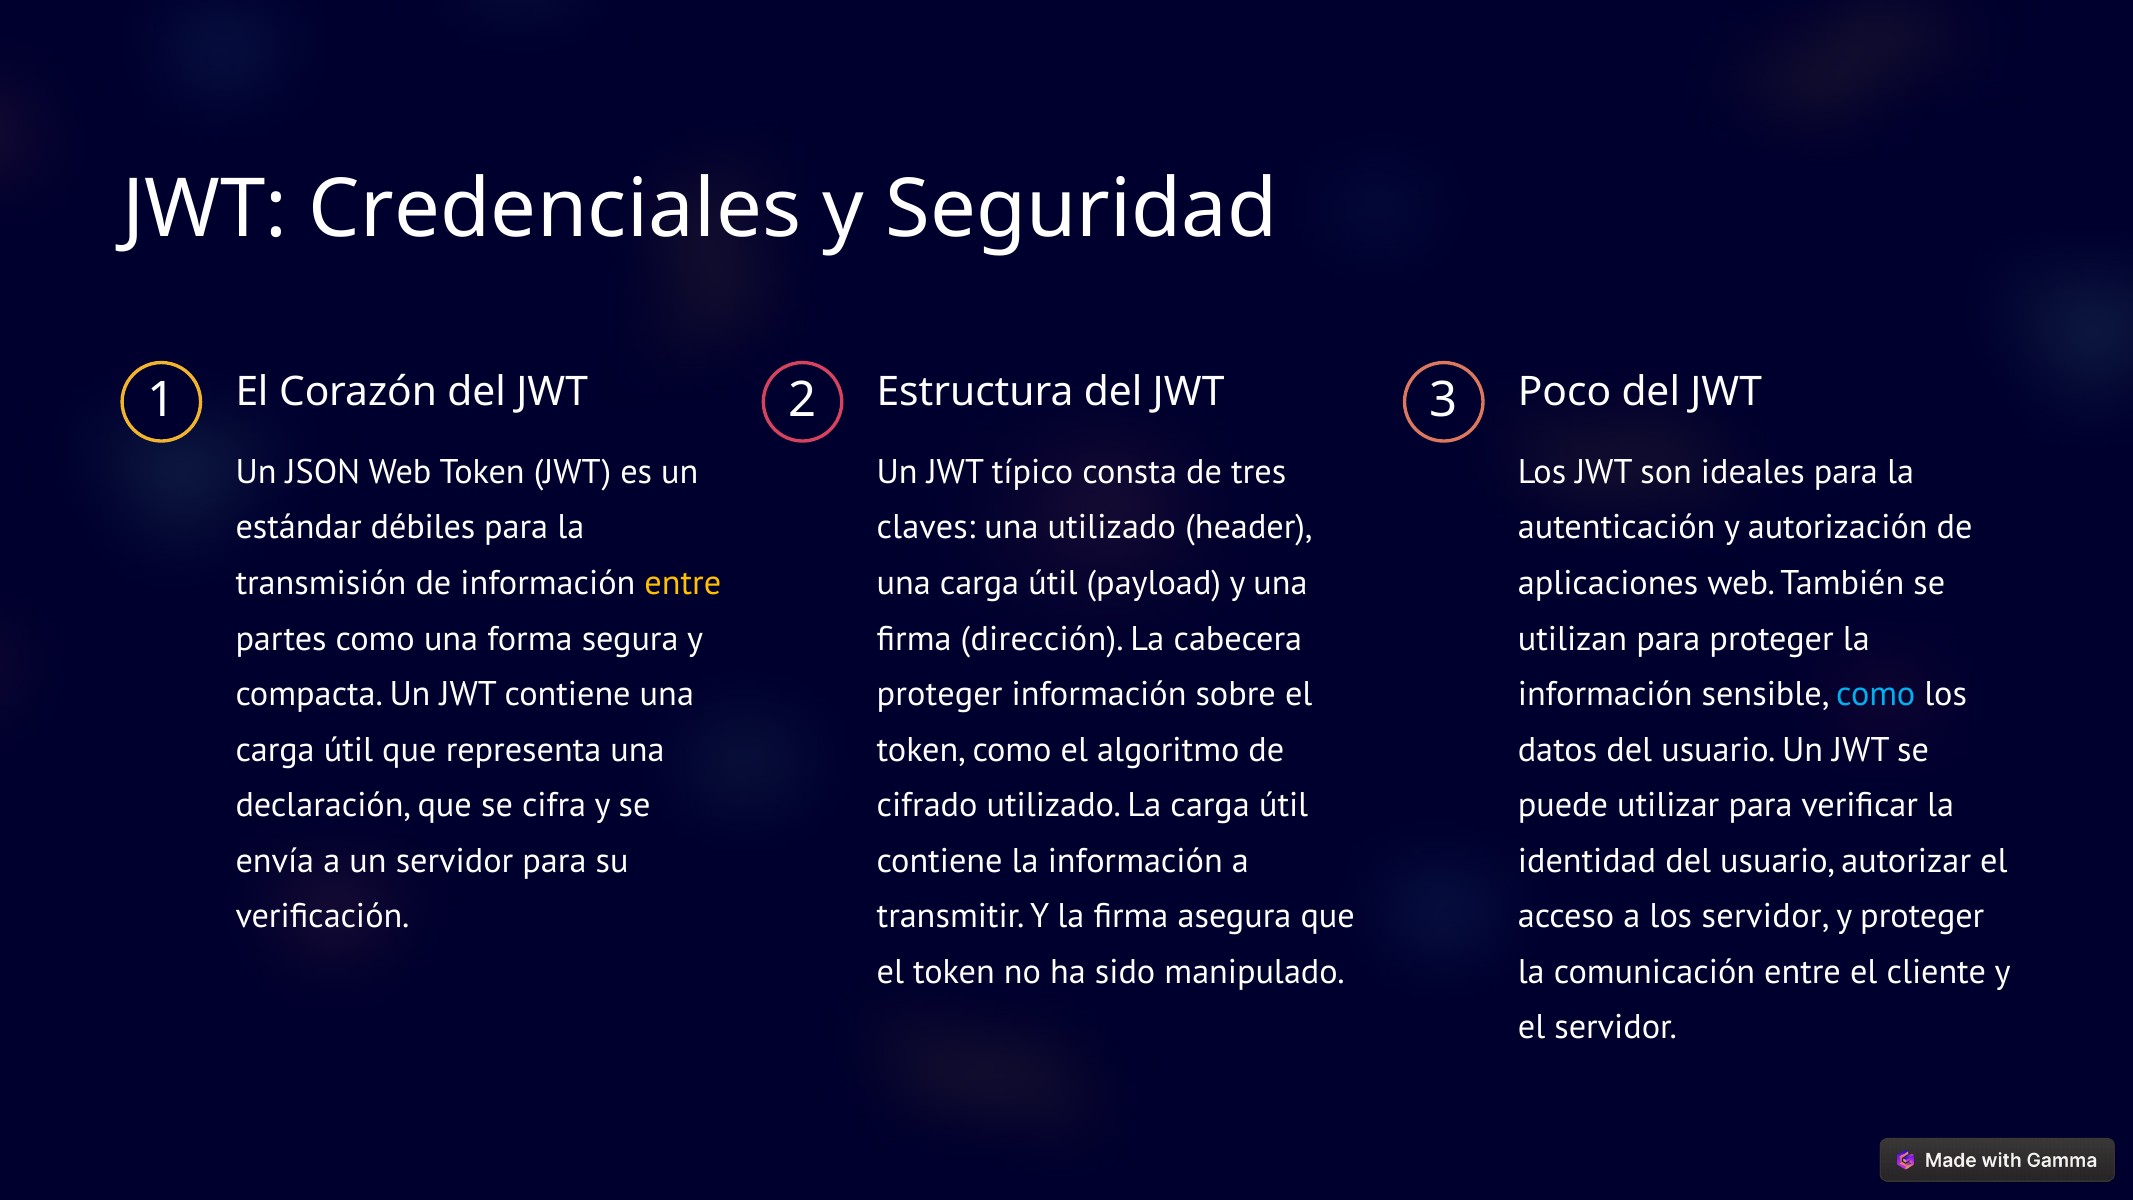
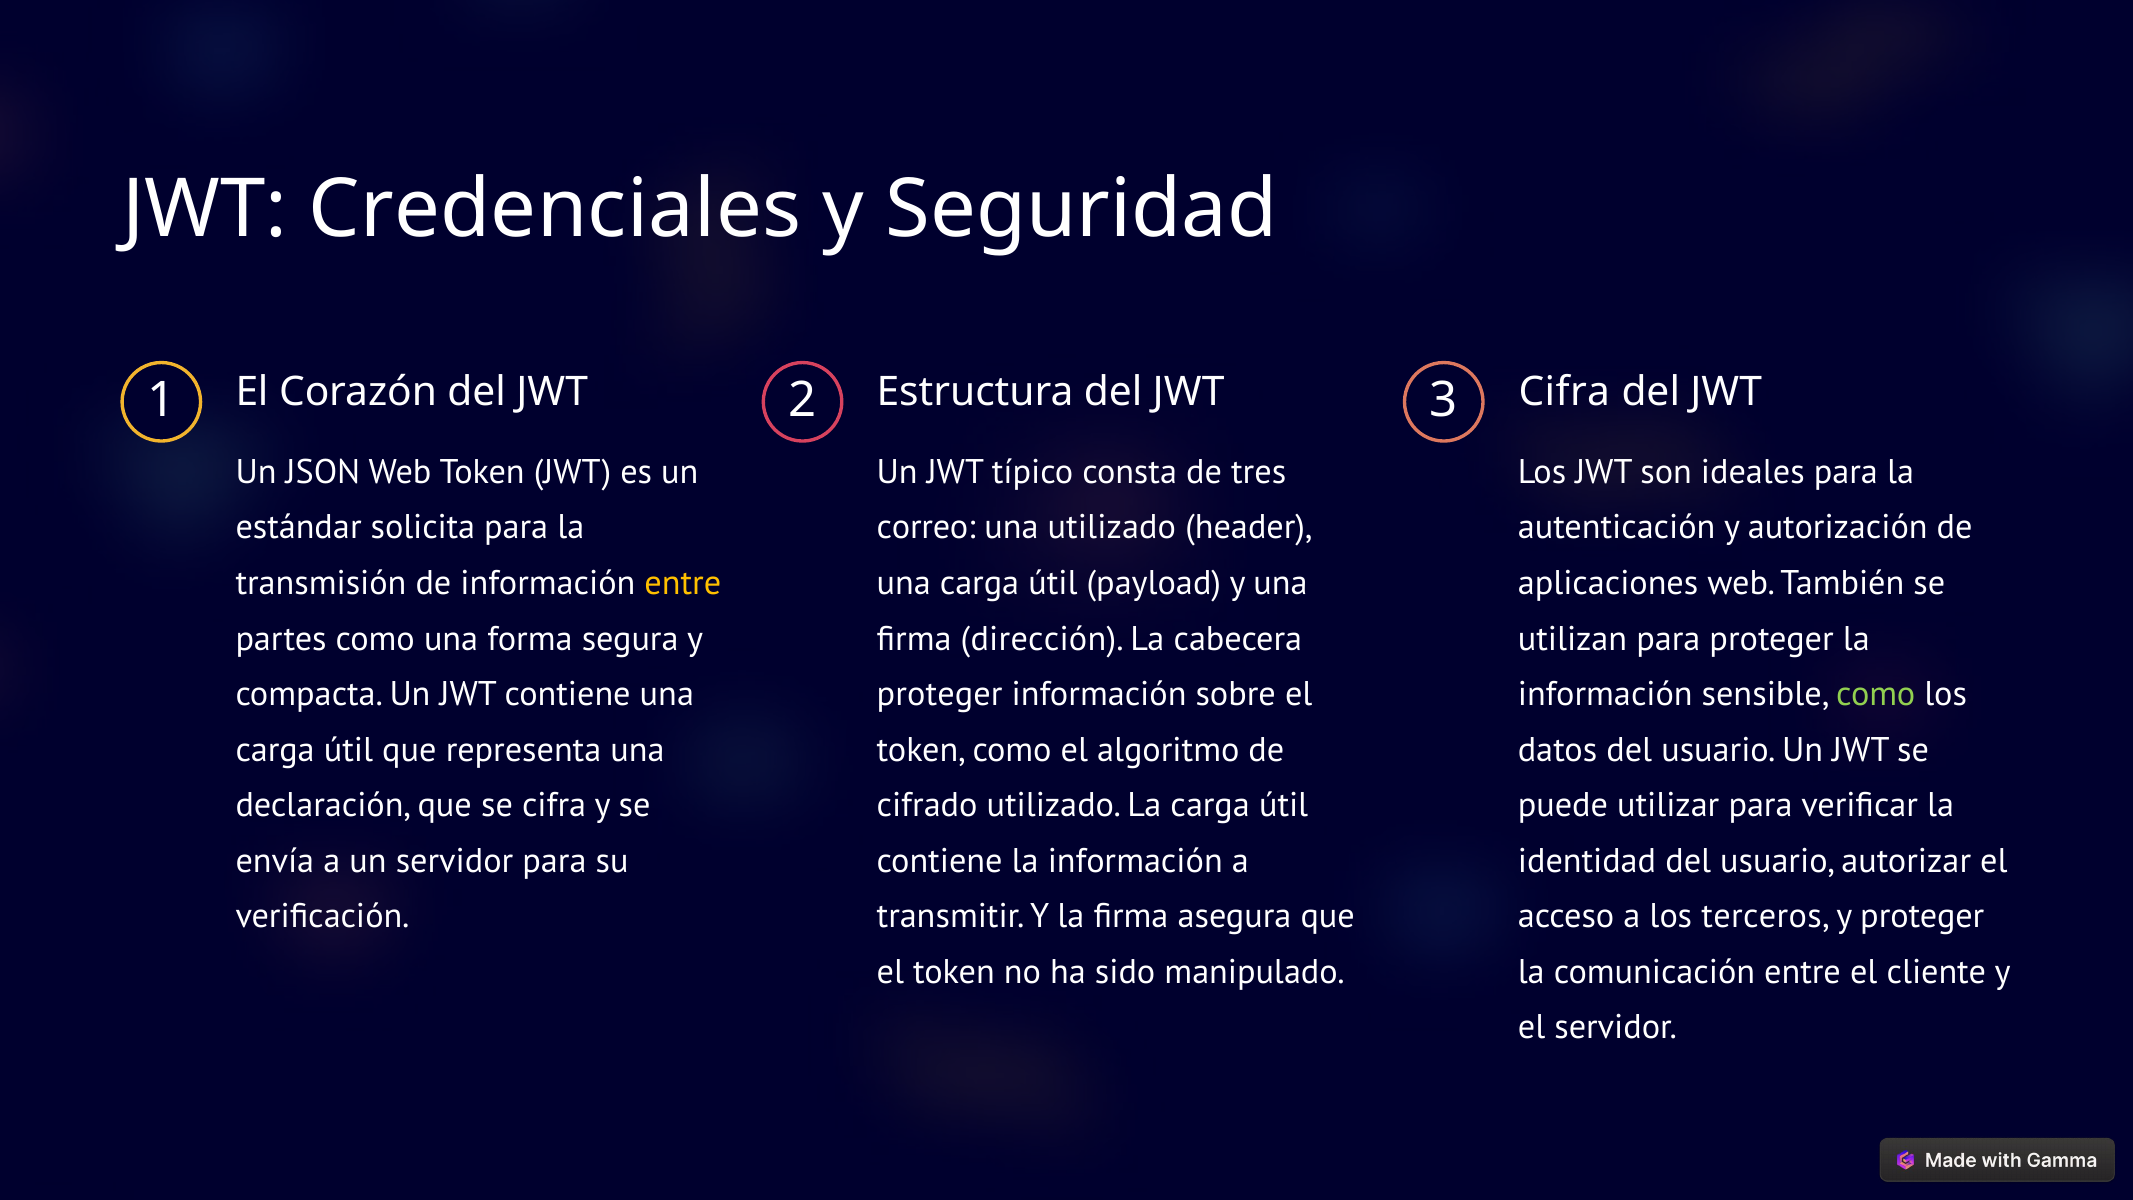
3 Poco: Poco -> Cifra (1564, 392)
débiles: débiles -> solicita (423, 528)
claves: claves -> correo (926, 528)
como colour: light blue -> light green (1876, 694)
los servidor: servidor -> terceros (1766, 916)
